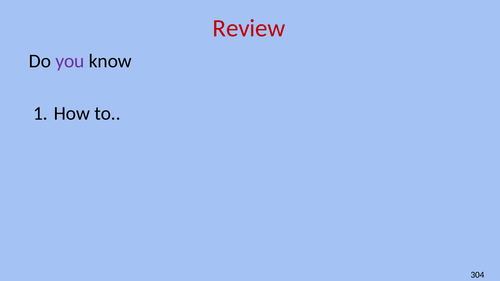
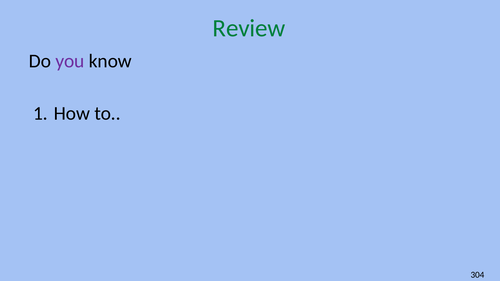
Review colour: red -> green (249, 28)
